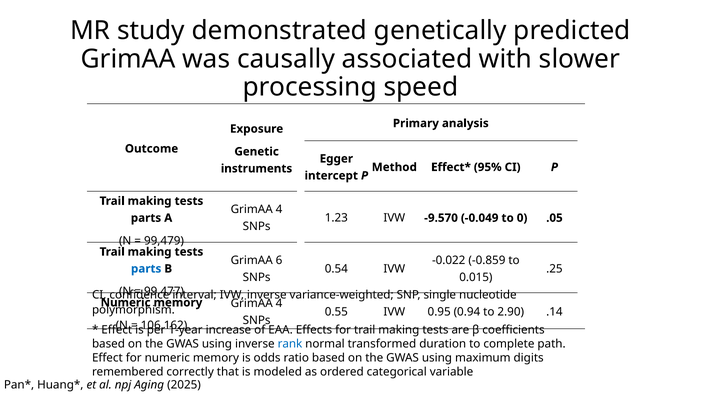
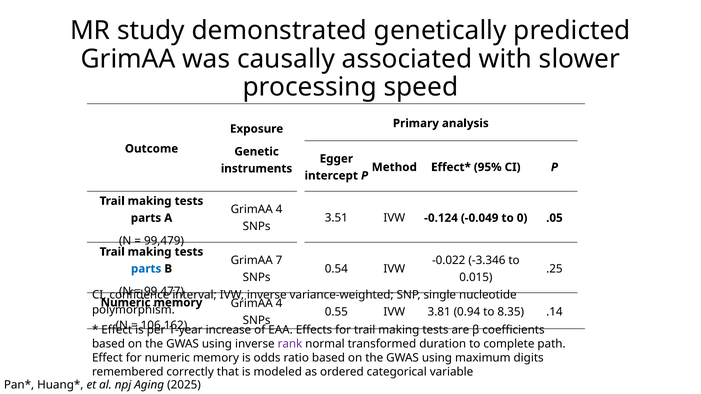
1.23: 1.23 -> 3.51 (336, 218)
-9.570: -9.570 -> -0.124 (441, 218)
6: 6 -> 7 (279, 260)
-0.859: -0.859 -> -3.346 (487, 260)
0.95: 0.95 -> 3.81 (439, 312)
2.90: 2.90 -> 8.35 (511, 312)
rank colour: blue -> purple (290, 344)
